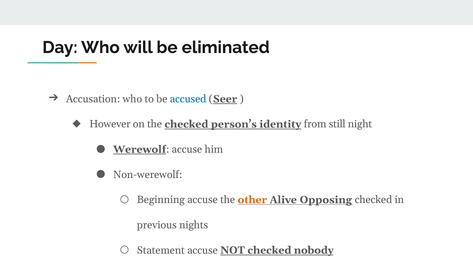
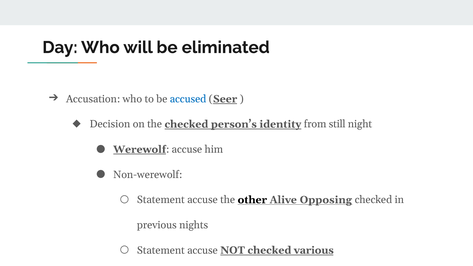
However: However -> Decision (110, 124)
Beginning: Beginning -> Statement (161, 200)
other colour: orange -> black (252, 200)
nobody: nobody -> various (314, 250)
